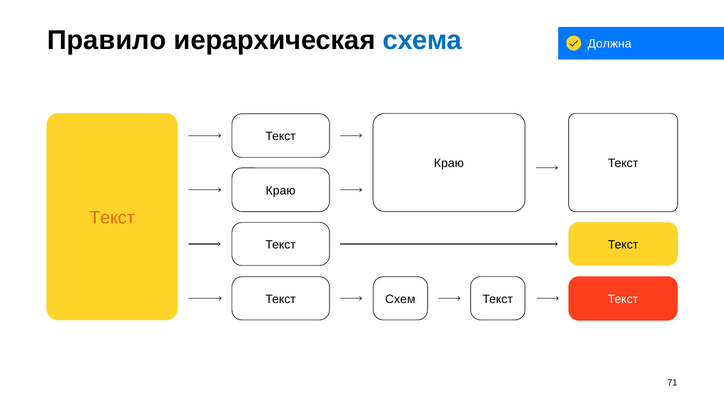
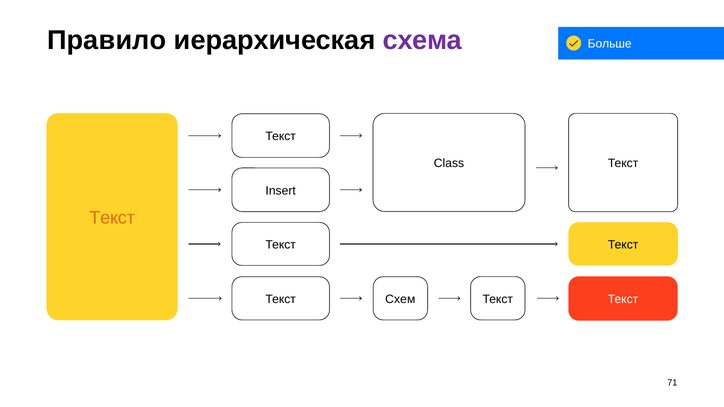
схема colour: blue -> purple (422, 40)
Должна: Должна -> Больше (610, 44)
Краю: Краю -> Class (449, 163)
Краю: Краю -> Insert (281, 191)
